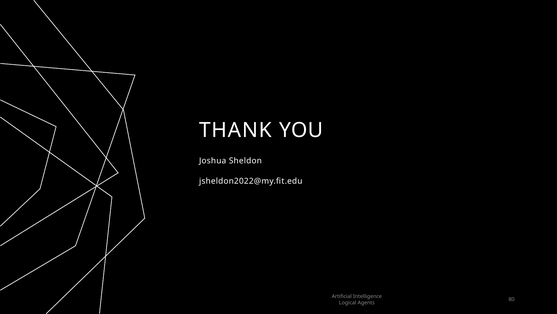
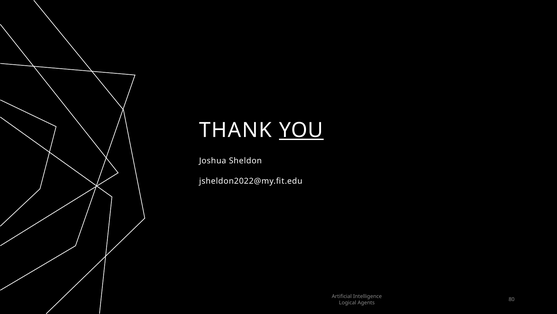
YOU underline: none -> present (301, 130)
